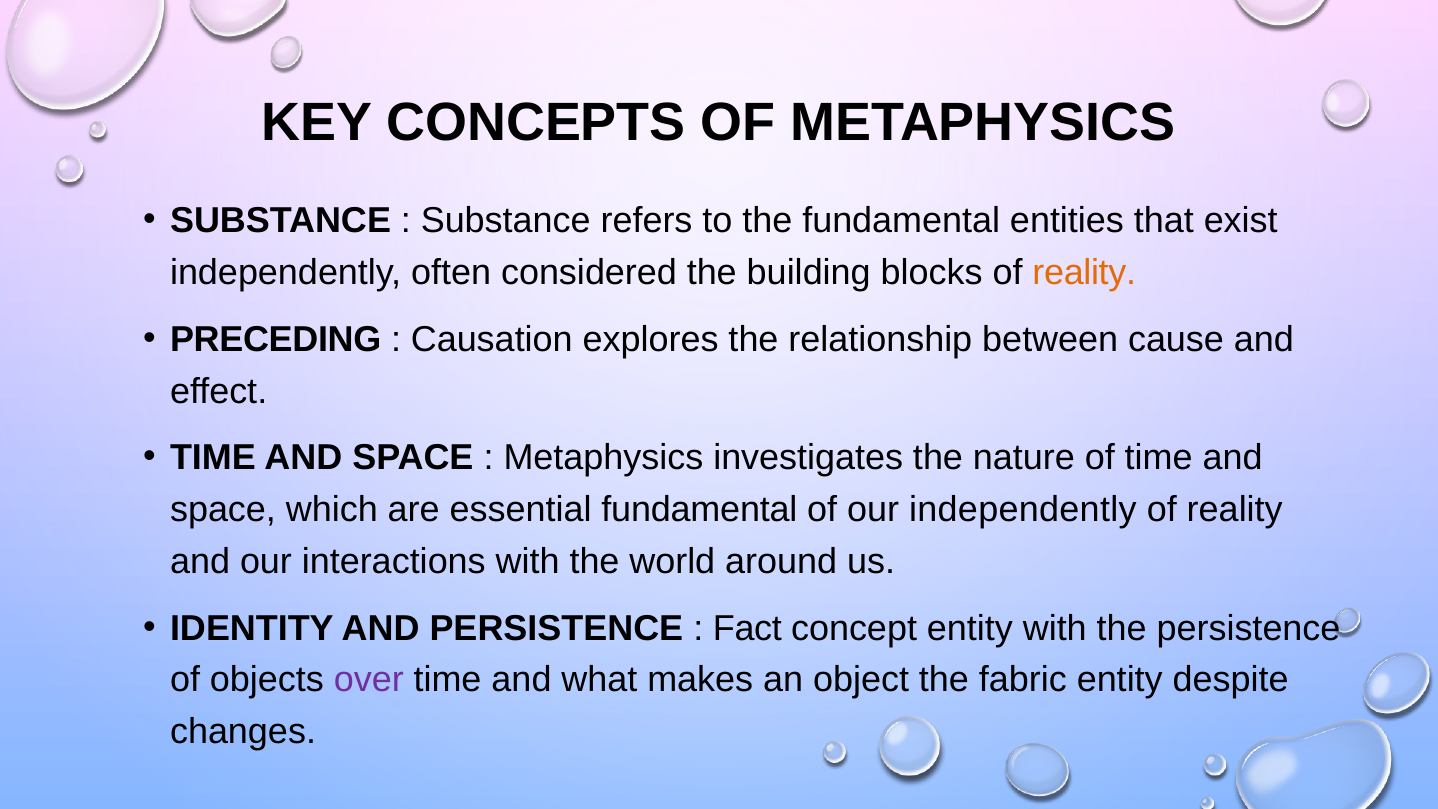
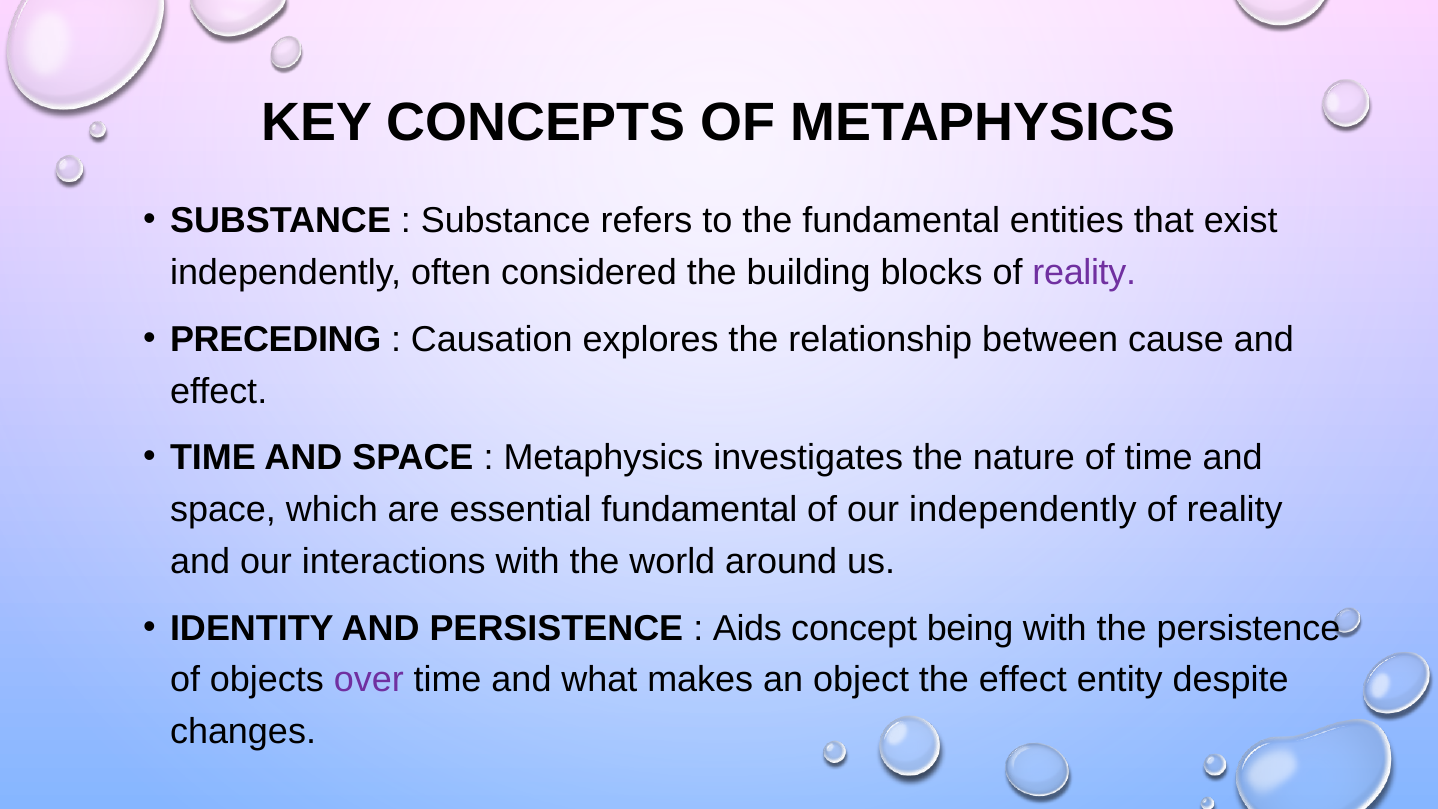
reality colour: orange -> purple (1084, 273)
Fact: Fact -> Aids (747, 628)
concept entity: entity -> being (970, 628)
the fabric: fabric -> effect (1023, 680)
